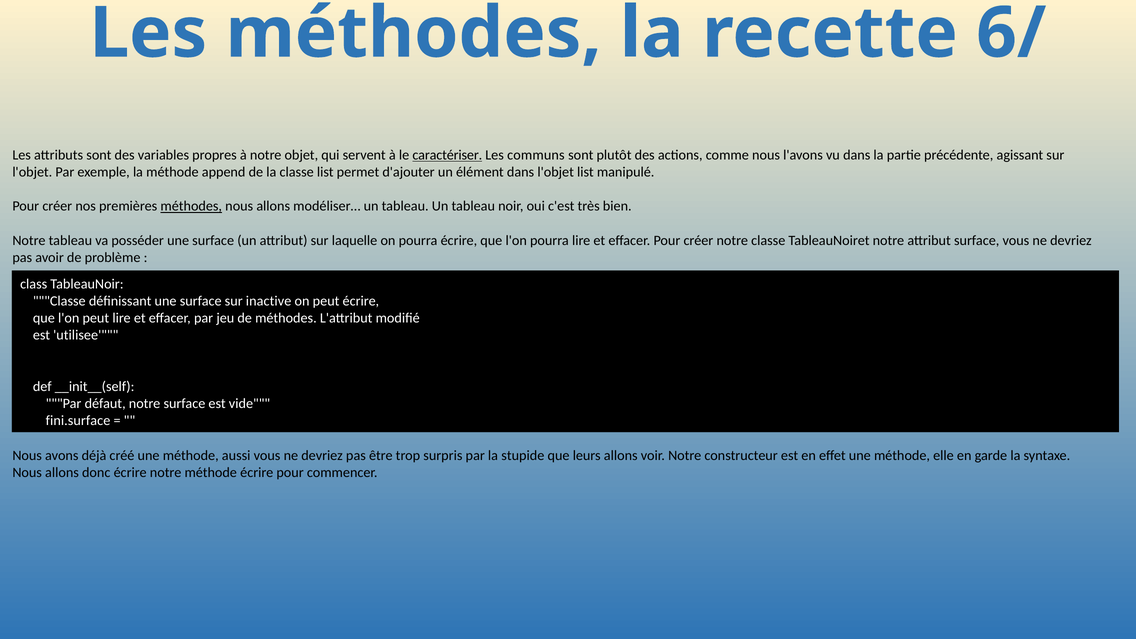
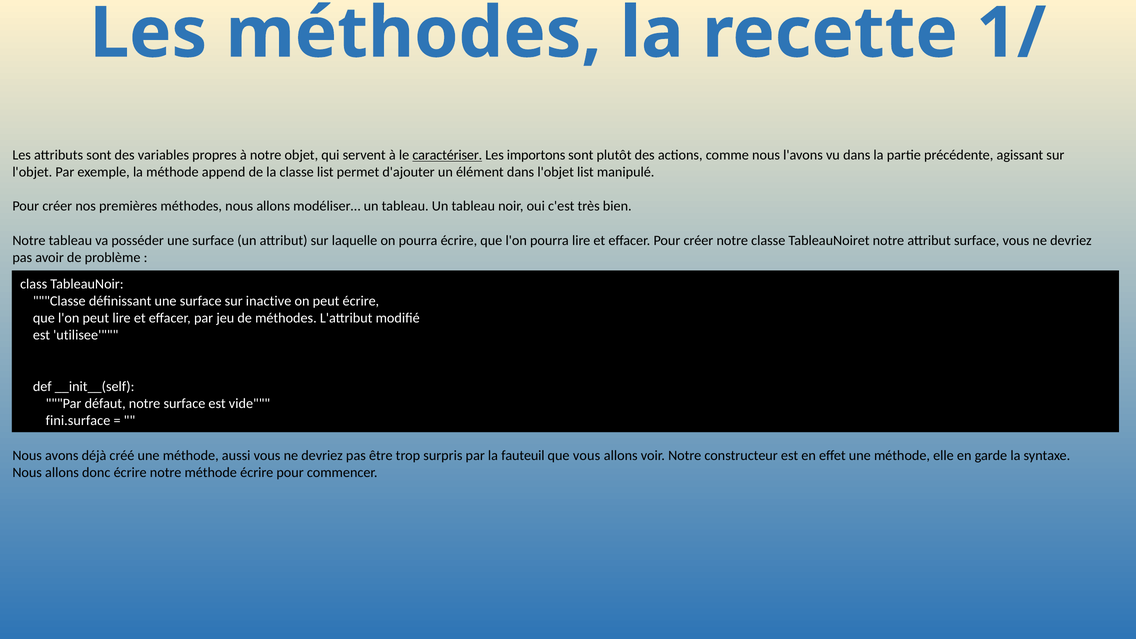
6/: 6/ -> 1/ (1011, 33)
communs: communs -> importons (536, 155)
méthodes underline: present -> none (191, 206)
stupide: stupide -> fauteuil (523, 456)
que leurs: leurs -> vous (587, 456)
